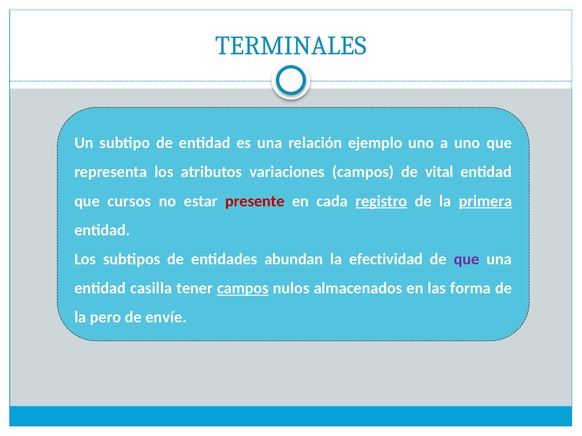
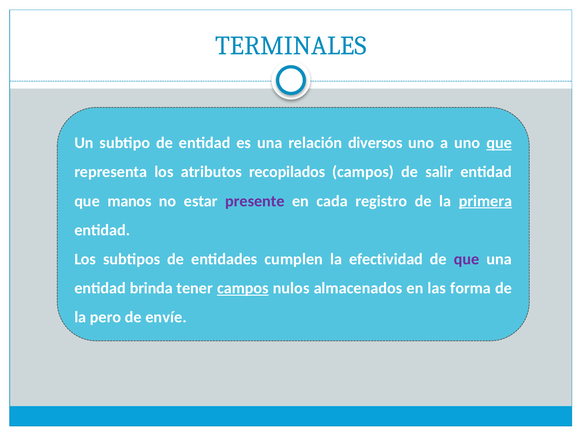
ejemplo: ejemplo -> diversos (375, 143)
que underline: none -> present (499, 143)
variaciones: variaciones -> recopilados (287, 172)
vital: vital -> salir (439, 172)
cursos: cursos -> manos (129, 201)
presente colour: red -> purple (255, 201)
registro underline: present -> none (381, 201)
abundan: abundan -> cumplen (294, 259)
casilla: casilla -> brinda (151, 289)
